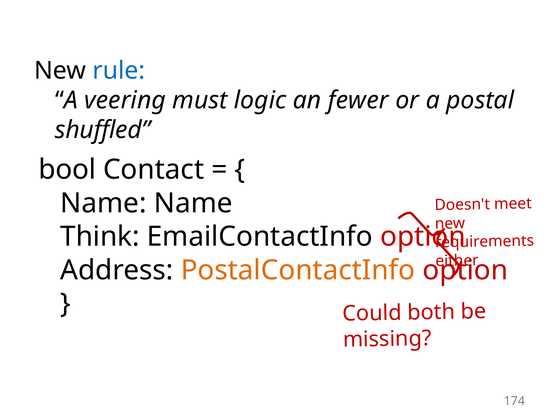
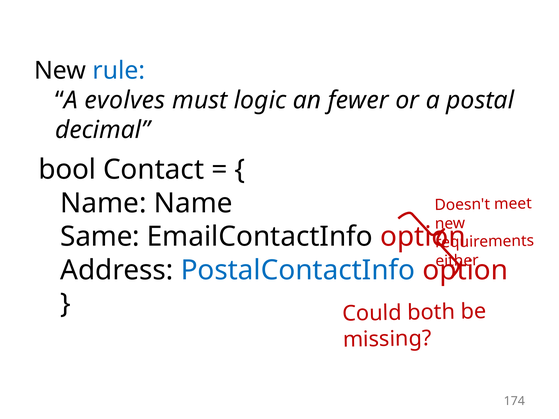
veering: veering -> evolves (125, 100)
shuffled: shuffled -> decimal (103, 130)
Think: Think -> Same (100, 237)
PostalContactInfo colour: orange -> blue (298, 270)
